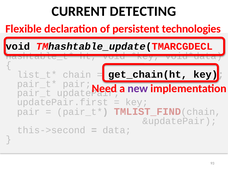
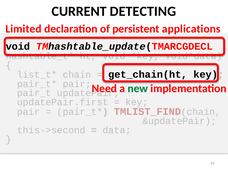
Flexible: Flexible -> Limited (24, 29)
technologies: technologies -> applications (191, 29)
new colour: purple -> green (138, 88)
